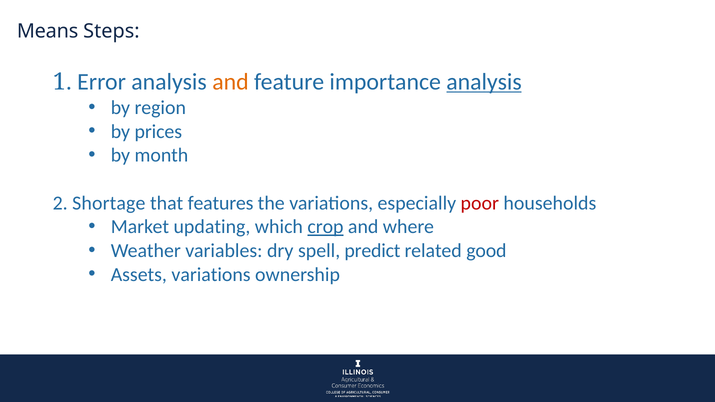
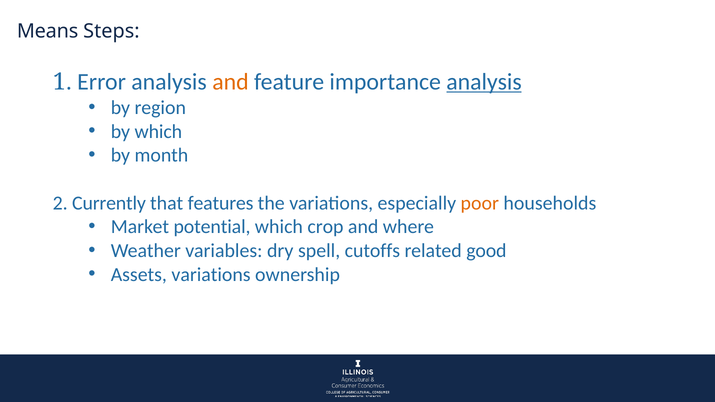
by prices: prices -> which (158, 132)
Shortage: Shortage -> Currently (109, 203)
poor colour: red -> orange (480, 203)
updating: updating -> potential (212, 227)
crop underline: present -> none (325, 227)
predict: predict -> cutoffs (372, 251)
